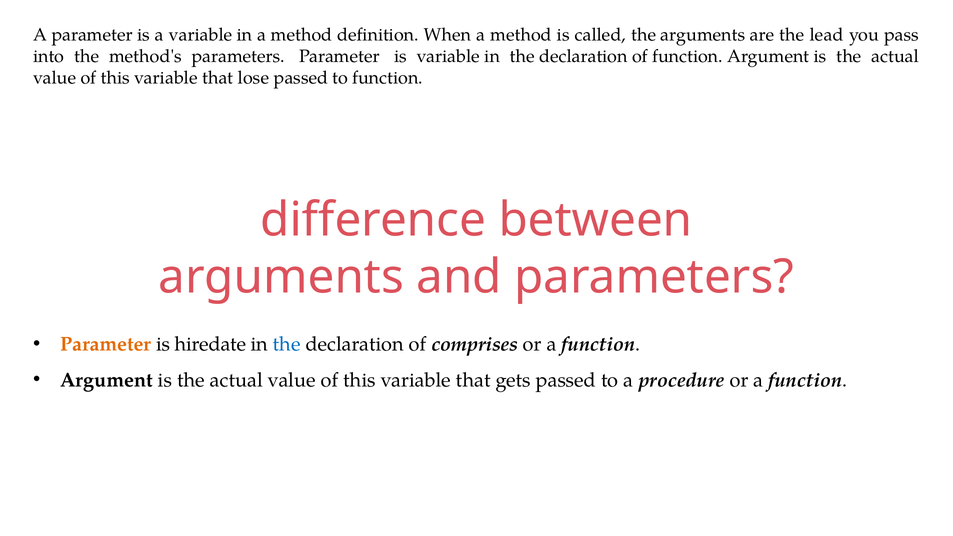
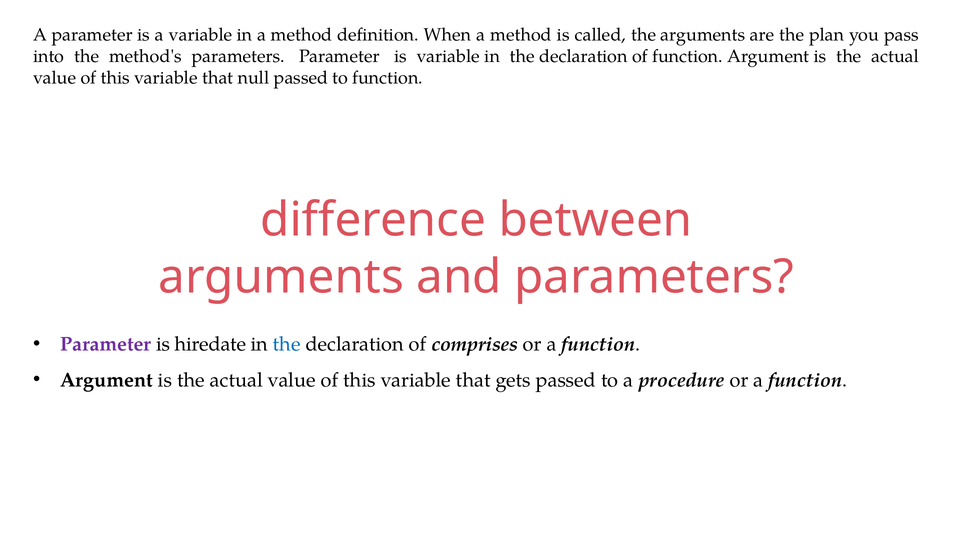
lead: lead -> plan (827, 35)
lose: lose -> null (254, 78)
Parameter colour: orange -> purple (106, 344)
